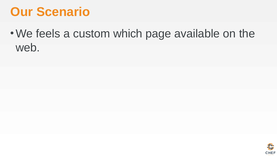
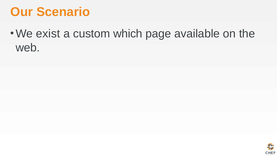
feels: feels -> exist (48, 34)
